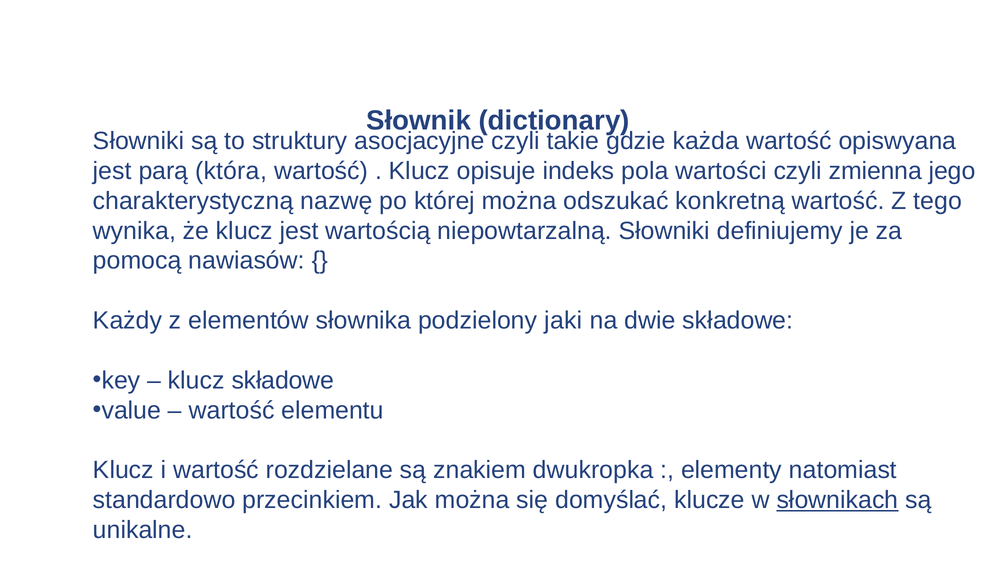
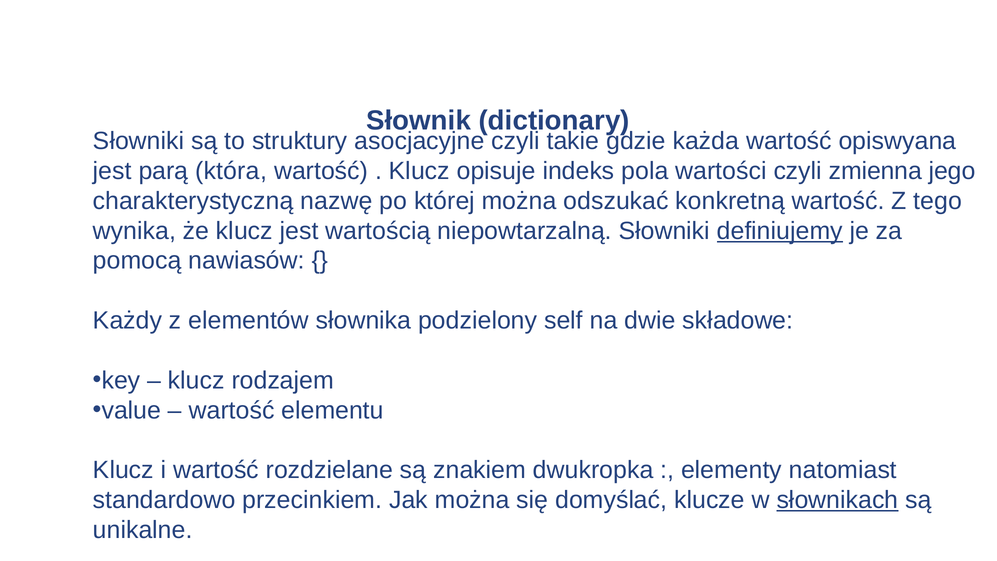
definiujemy underline: none -> present (780, 231)
jaki: jaki -> self (563, 321)
klucz składowe: składowe -> rodzajem (283, 380)
